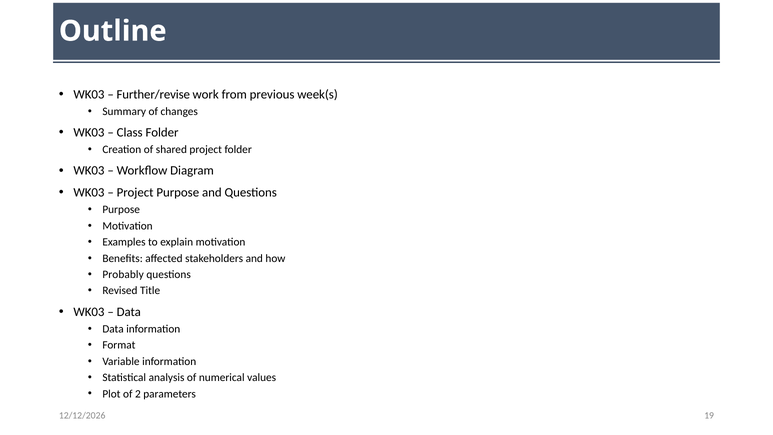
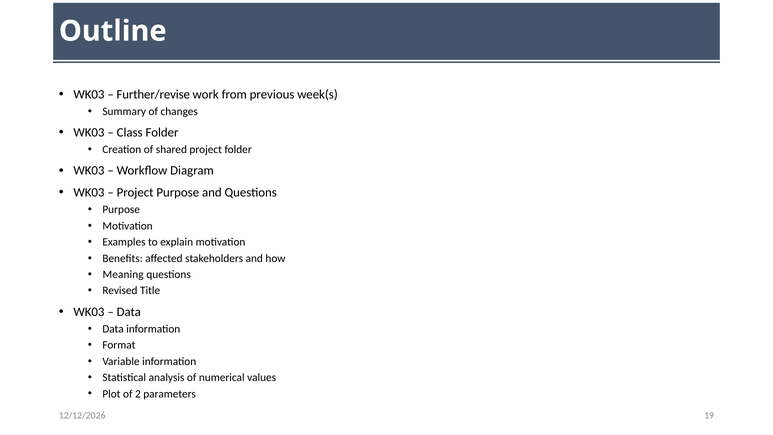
Probably: Probably -> Meaning (123, 274)
